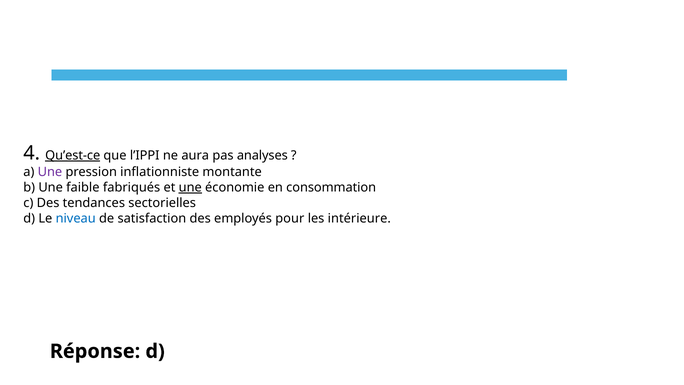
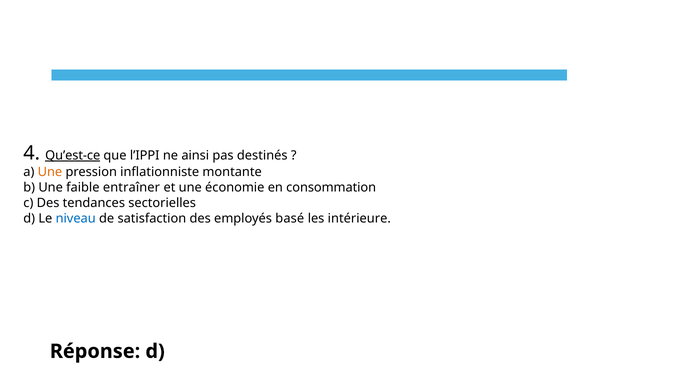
aura: aura -> ainsi (195, 155)
analyses: analyses -> destinés (262, 155)
Une colour: purple -> orange (50, 172)
fabriqués: fabriqués -> entraîner (131, 187)
une underline: present -> none (190, 187)
pour: pour -> basé (290, 218)
